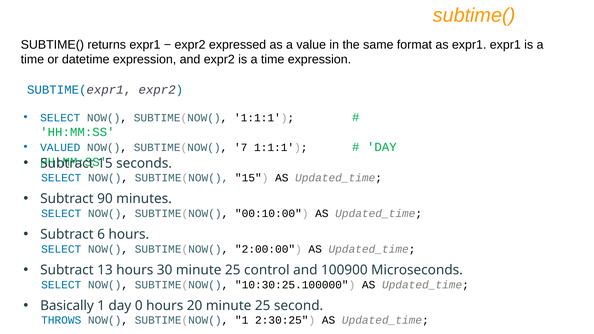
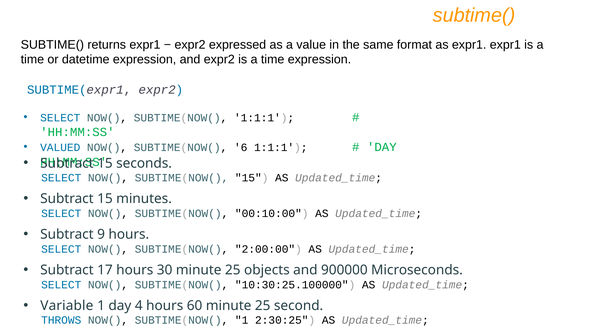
7: 7 -> 6 (241, 148)
90: 90 -> 15 (105, 199)
6: 6 -> 9 (101, 235)
13: 13 -> 17 (105, 270)
control: control -> objects (267, 270)
100900: 100900 -> 900000 (344, 270)
Basically: Basically -> Variable (67, 306)
0: 0 -> 4 (139, 306)
20: 20 -> 60 (195, 306)
